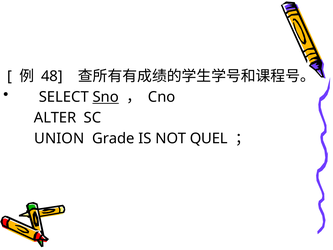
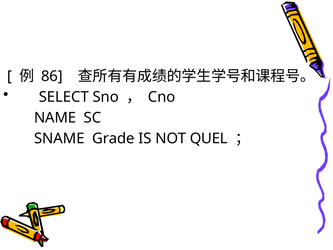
48: 48 -> 86 (52, 76)
Sno underline: present -> none (106, 97)
ALTER: ALTER -> NAME (55, 118)
UNION: UNION -> SNAME (59, 138)
